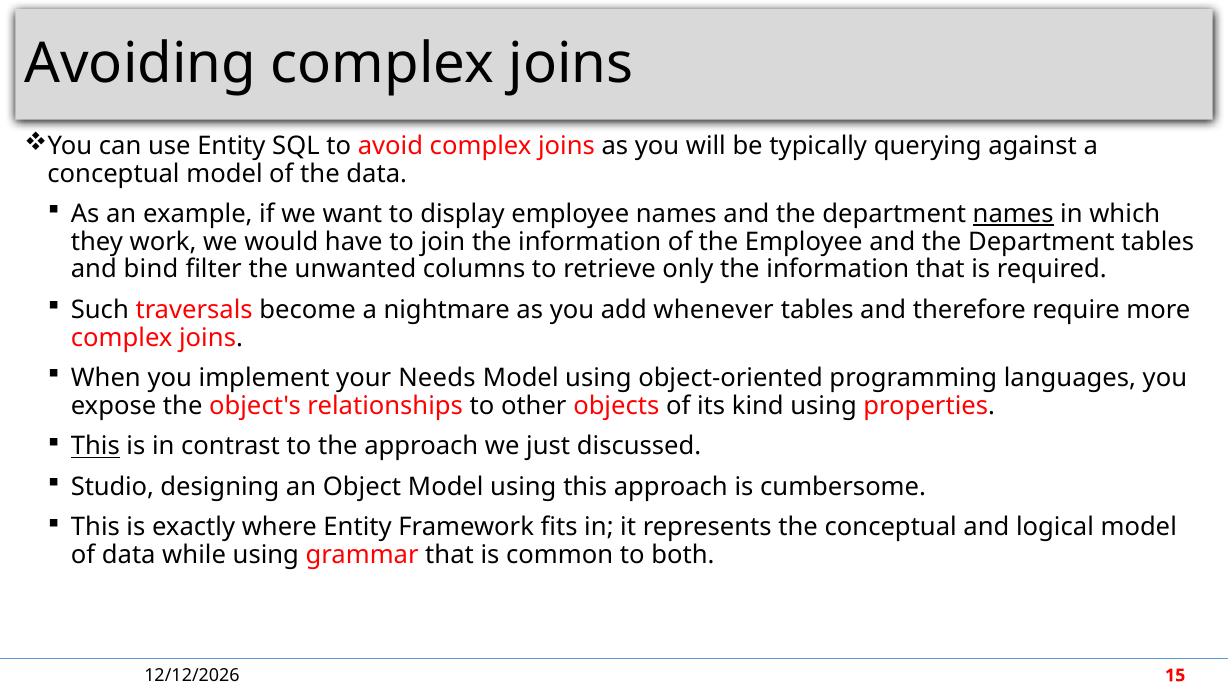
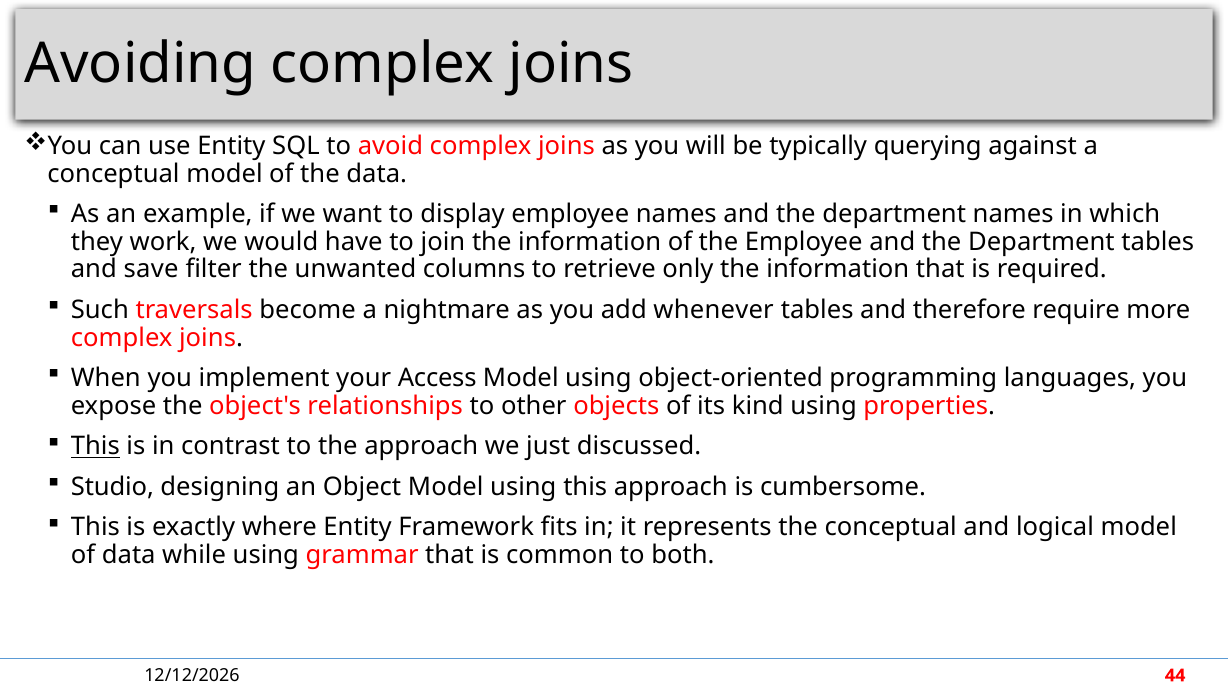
names underline: present -> none (1013, 214)
bind: bind -> save (151, 269)
Needs: Needs -> Access (437, 378)
15: 15 -> 44 (1175, 675)
